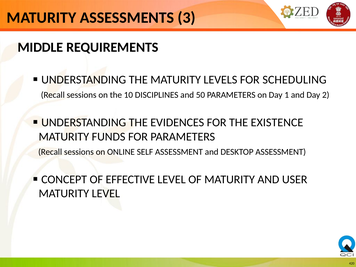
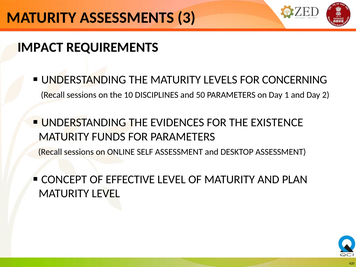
MIDDLE: MIDDLE -> IMPACT (40, 47)
SCHEDULING: SCHEDULING -> CONCERNING (295, 80)
USER: USER -> PLAN (295, 179)
